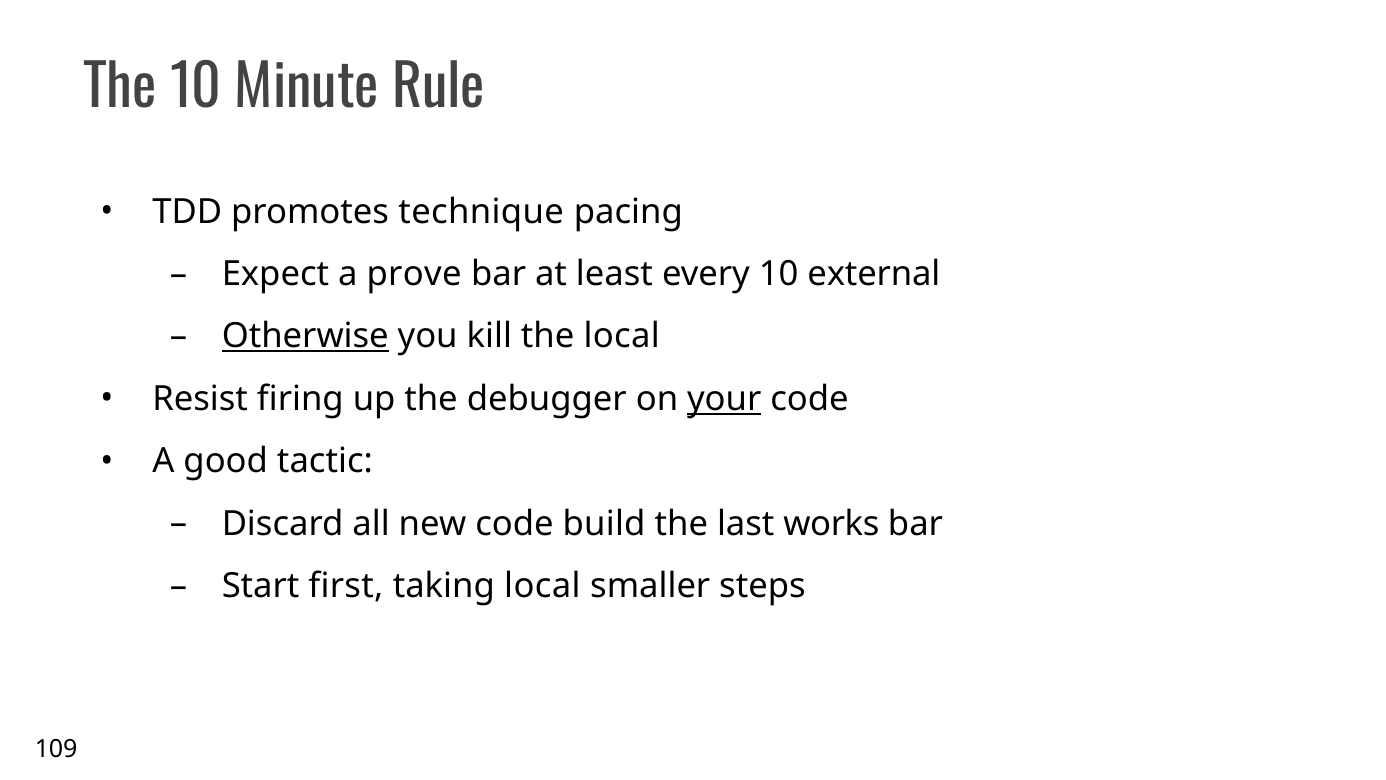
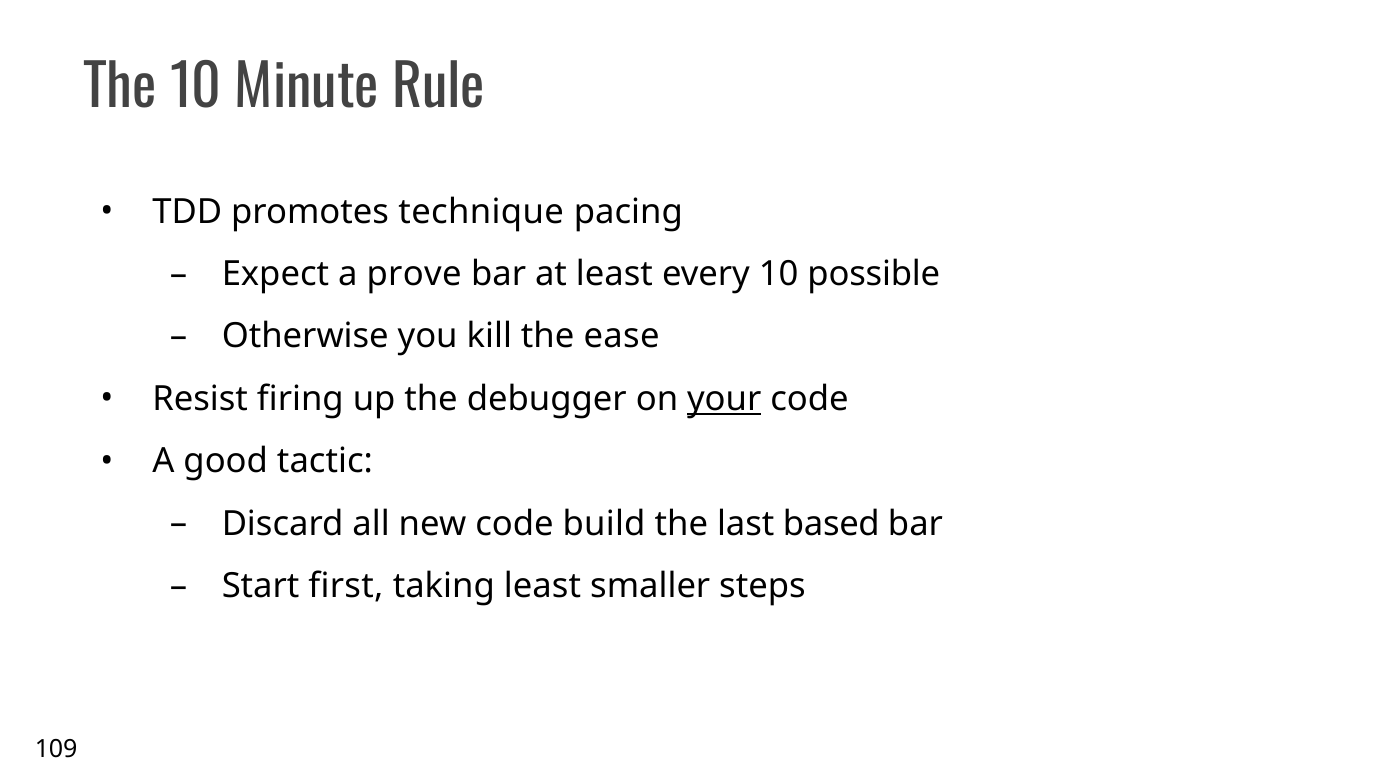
external: external -> possible (874, 274)
Otherwise underline: present -> none (305, 336)
the local: local -> ease (622, 336)
works: works -> based (831, 523)
taking local: local -> least (543, 586)
